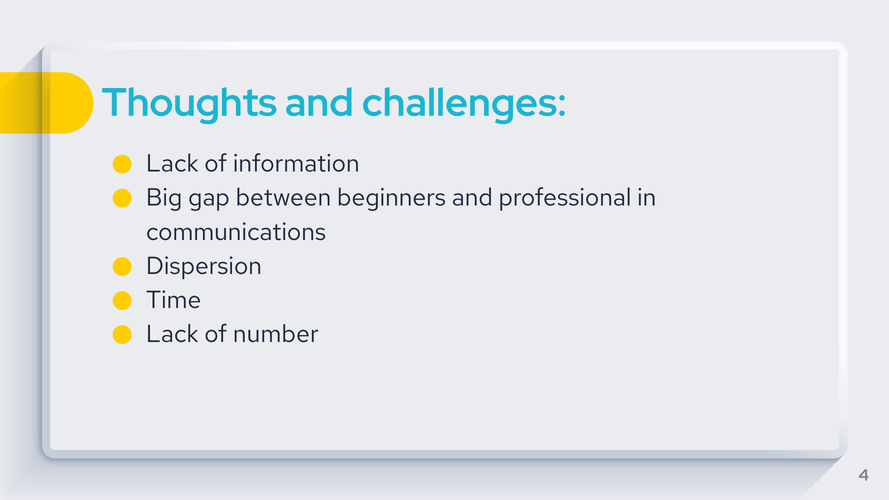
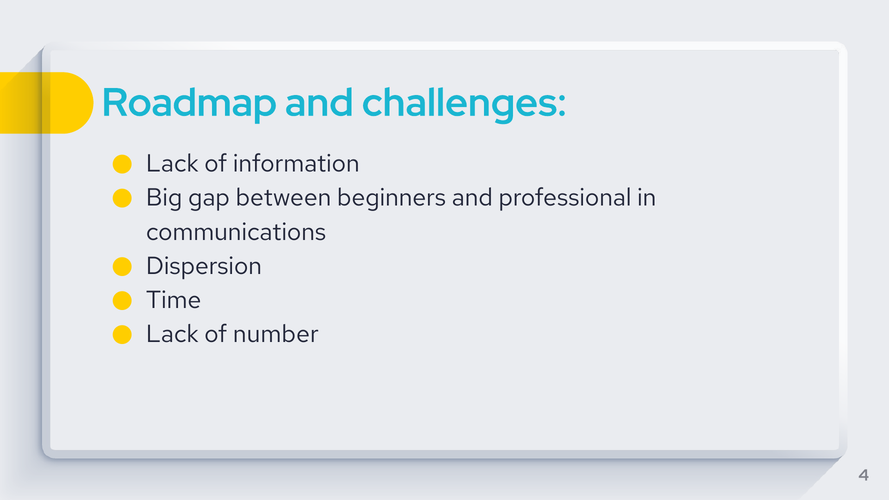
Thoughts: Thoughts -> Roadmap (189, 103)
